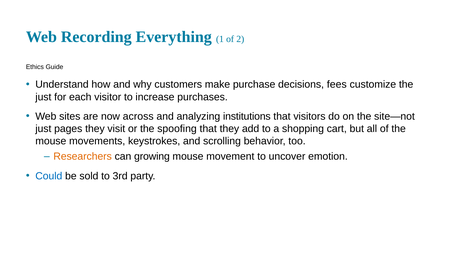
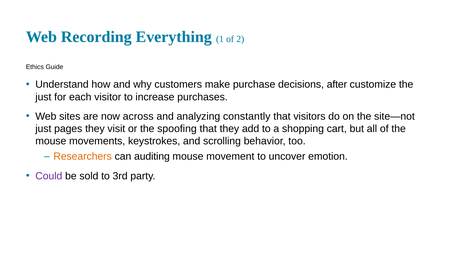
fees: fees -> after (337, 84)
institutions: institutions -> constantly (247, 116)
growing: growing -> auditing (152, 156)
Could colour: blue -> purple (49, 176)
